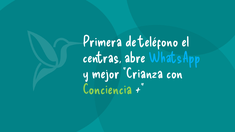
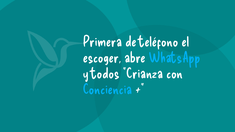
centras: centras -> escoger (102, 58)
mejor: mejor -> todos (106, 74)
Conciencia colour: light green -> light blue (108, 89)
